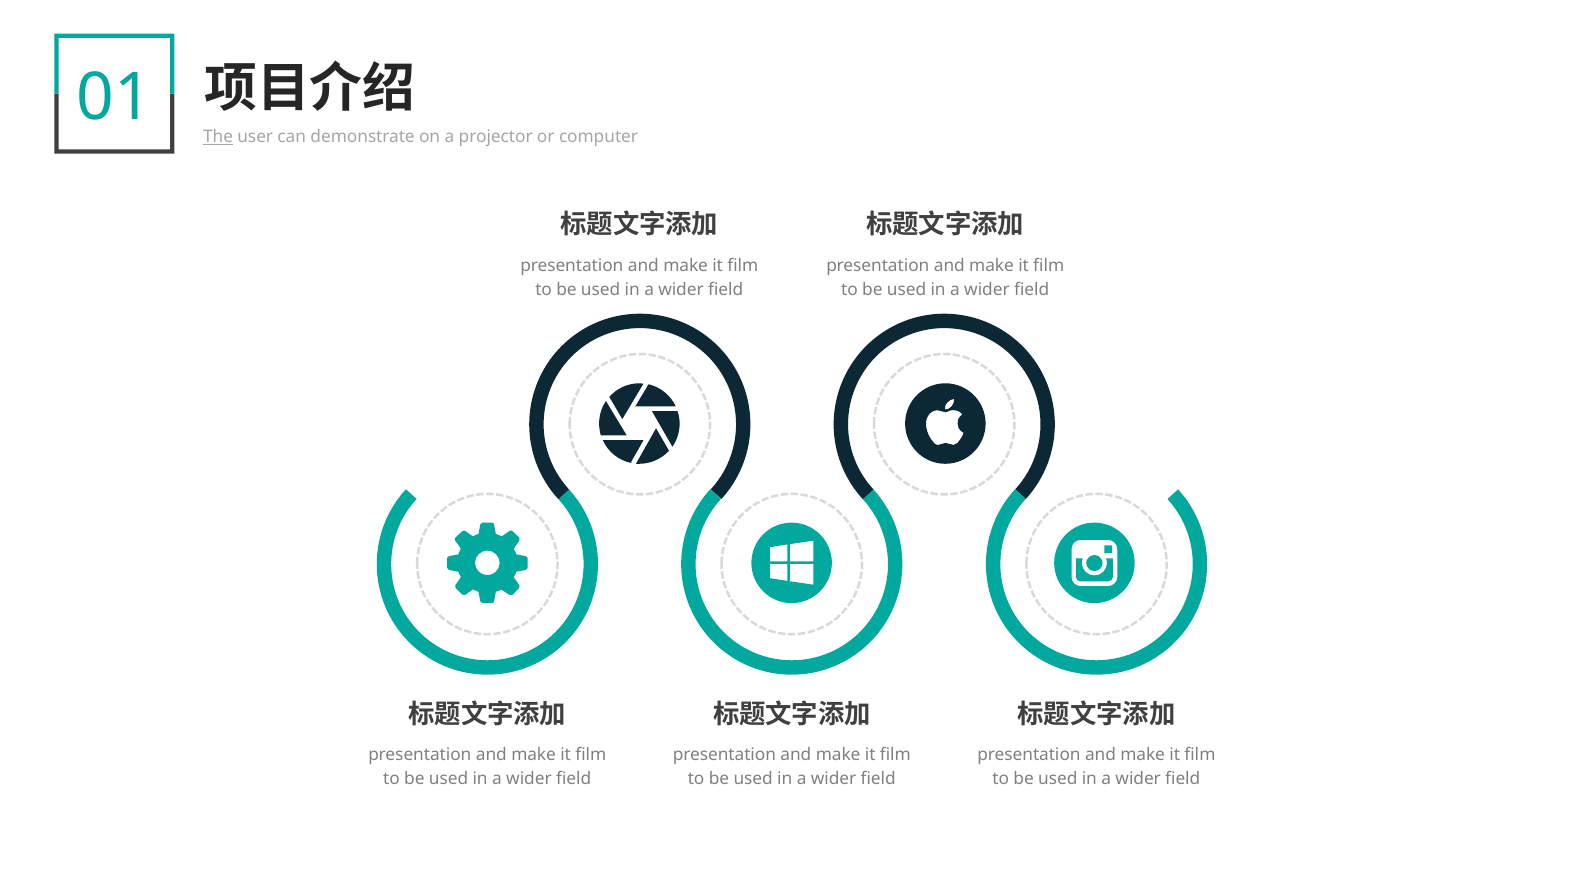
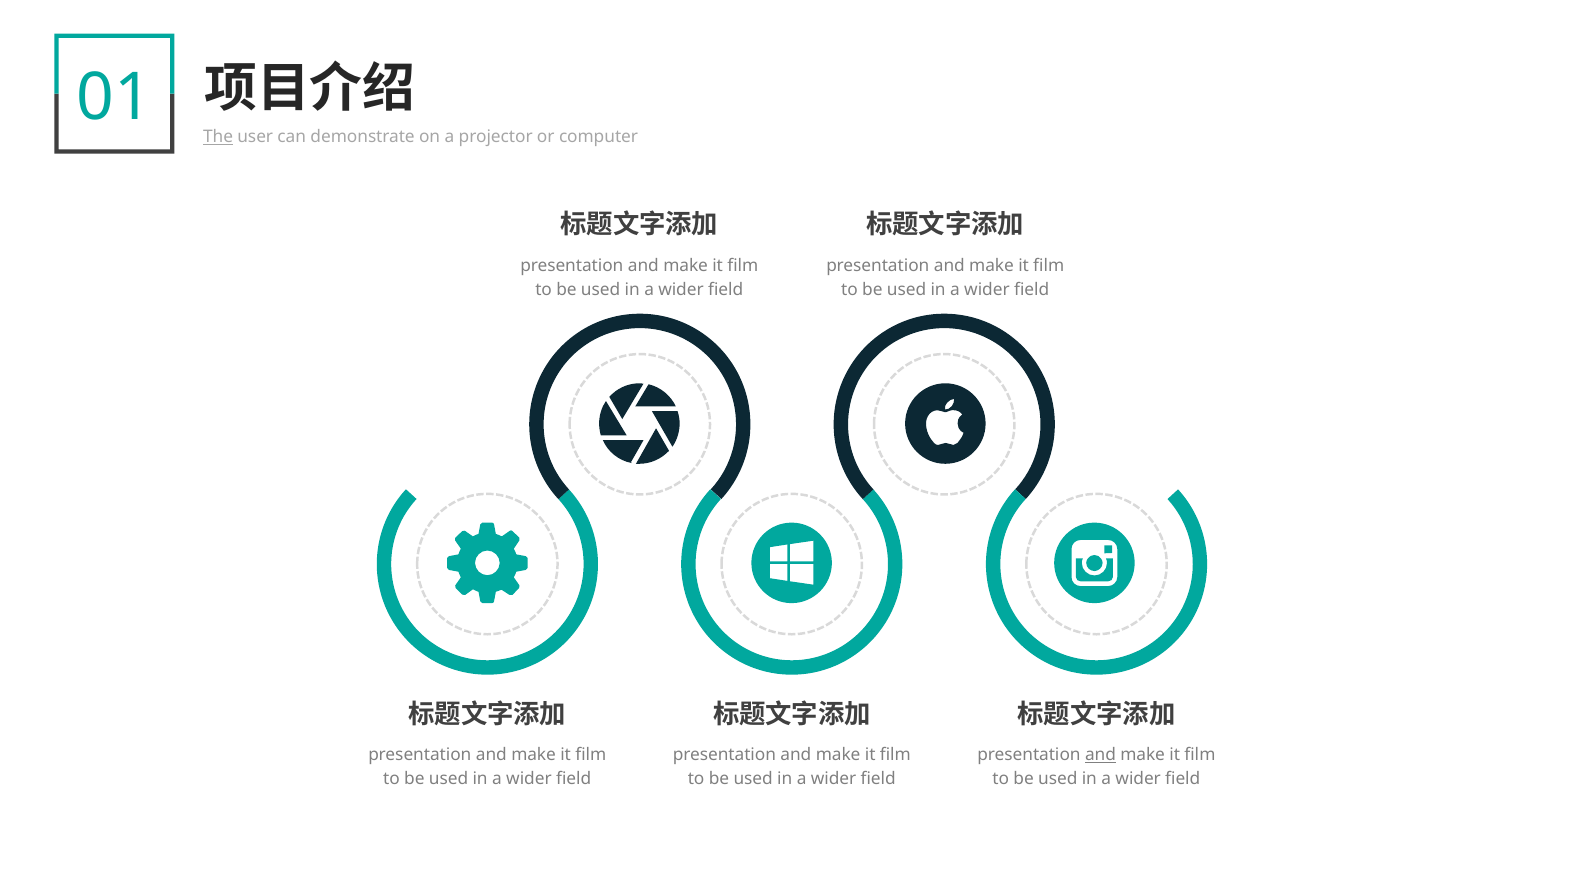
and underline: none -> present (1101, 755)
